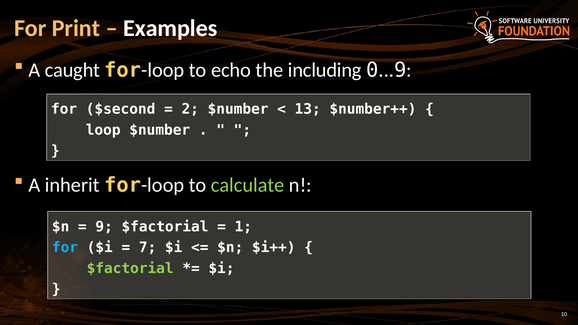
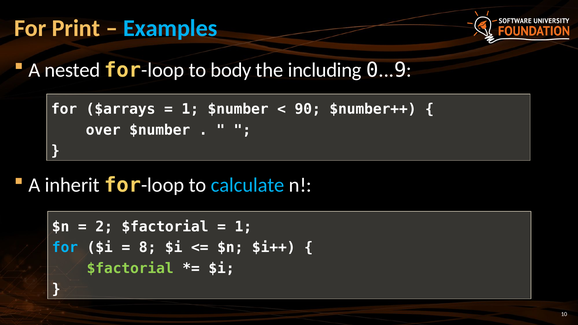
Examples colour: white -> light blue (170, 28)
caught: caught -> nested (72, 70)
echo: echo -> body (231, 70)
$second: $second -> $arrays (121, 109)
2: 2 -> 1 (190, 109)
13: 13 -> 90 (308, 109)
loop: loop -> over (103, 130)
calculate colour: light green -> light blue (248, 185)
9: 9 -> 2 (104, 227)
7: 7 -> 8 (148, 248)
